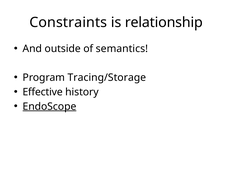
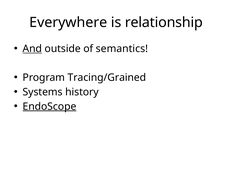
Constraints: Constraints -> Everywhere (68, 22)
And underline: none -> present (32, 49)
Tracing/Storage: Tracing/Storage -> Tracing/Grained (107, 78)
Effective: Effective -> Systems (43, 92)
